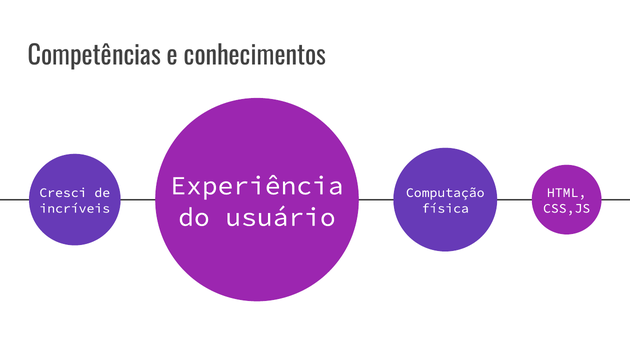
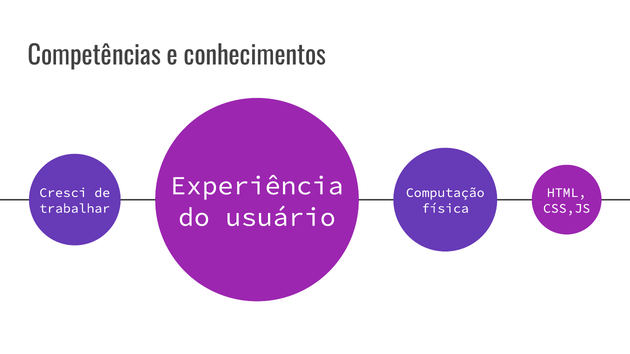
incríveis: incríveis -> trabalhar (75, 209)
